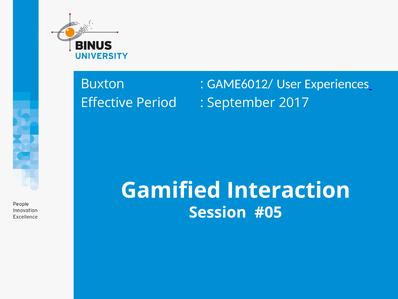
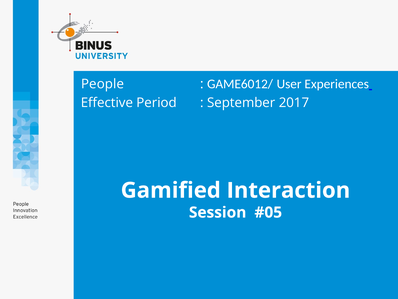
Buxton: Buxton -> People (103, 84)
